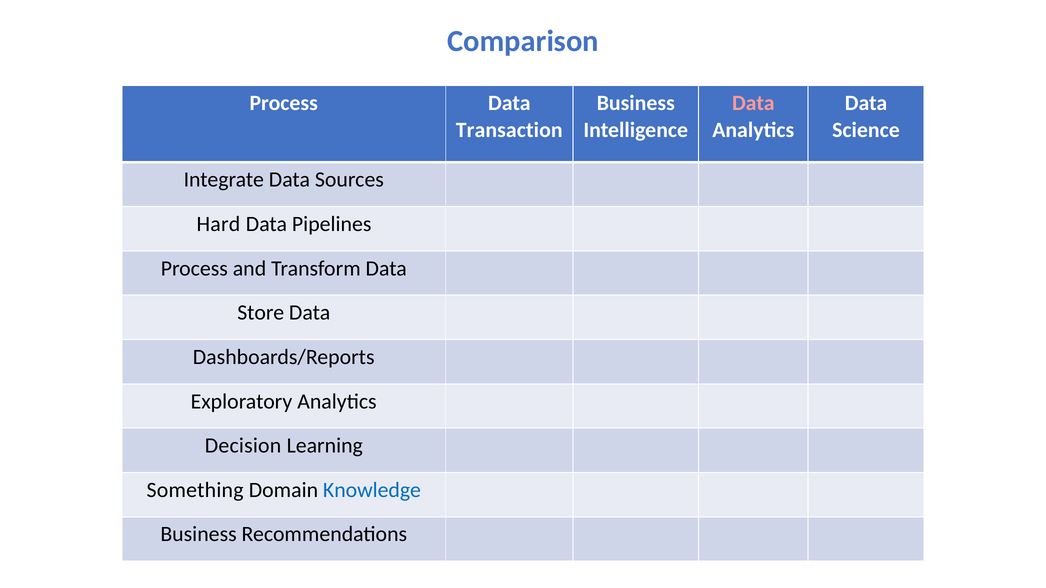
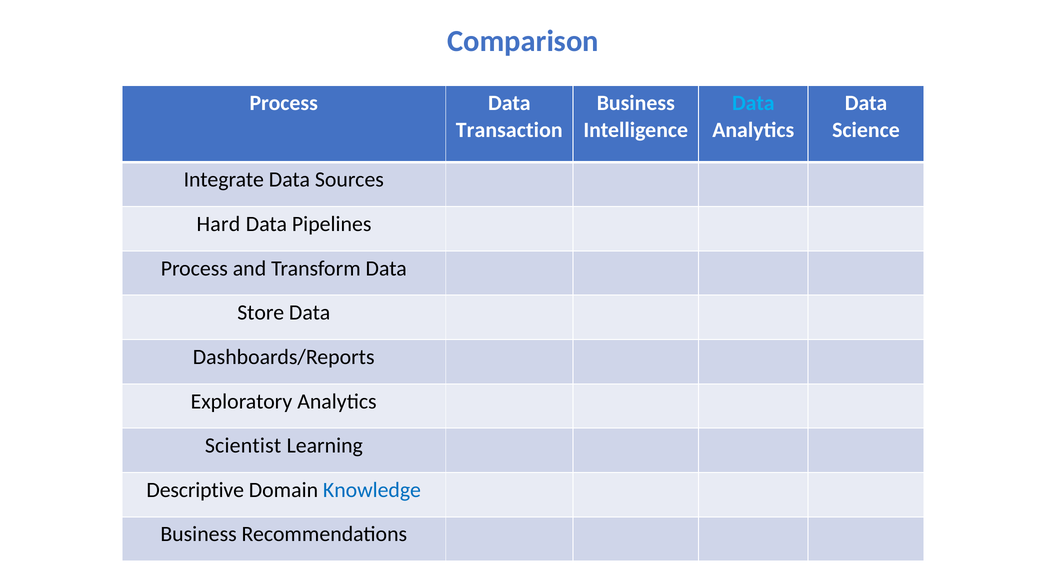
Data colour: pink -> light blue (753, 103)
Decision: Decision -> Scientist (243, 446)
Something: Something -> Descriptive (195, 490)
